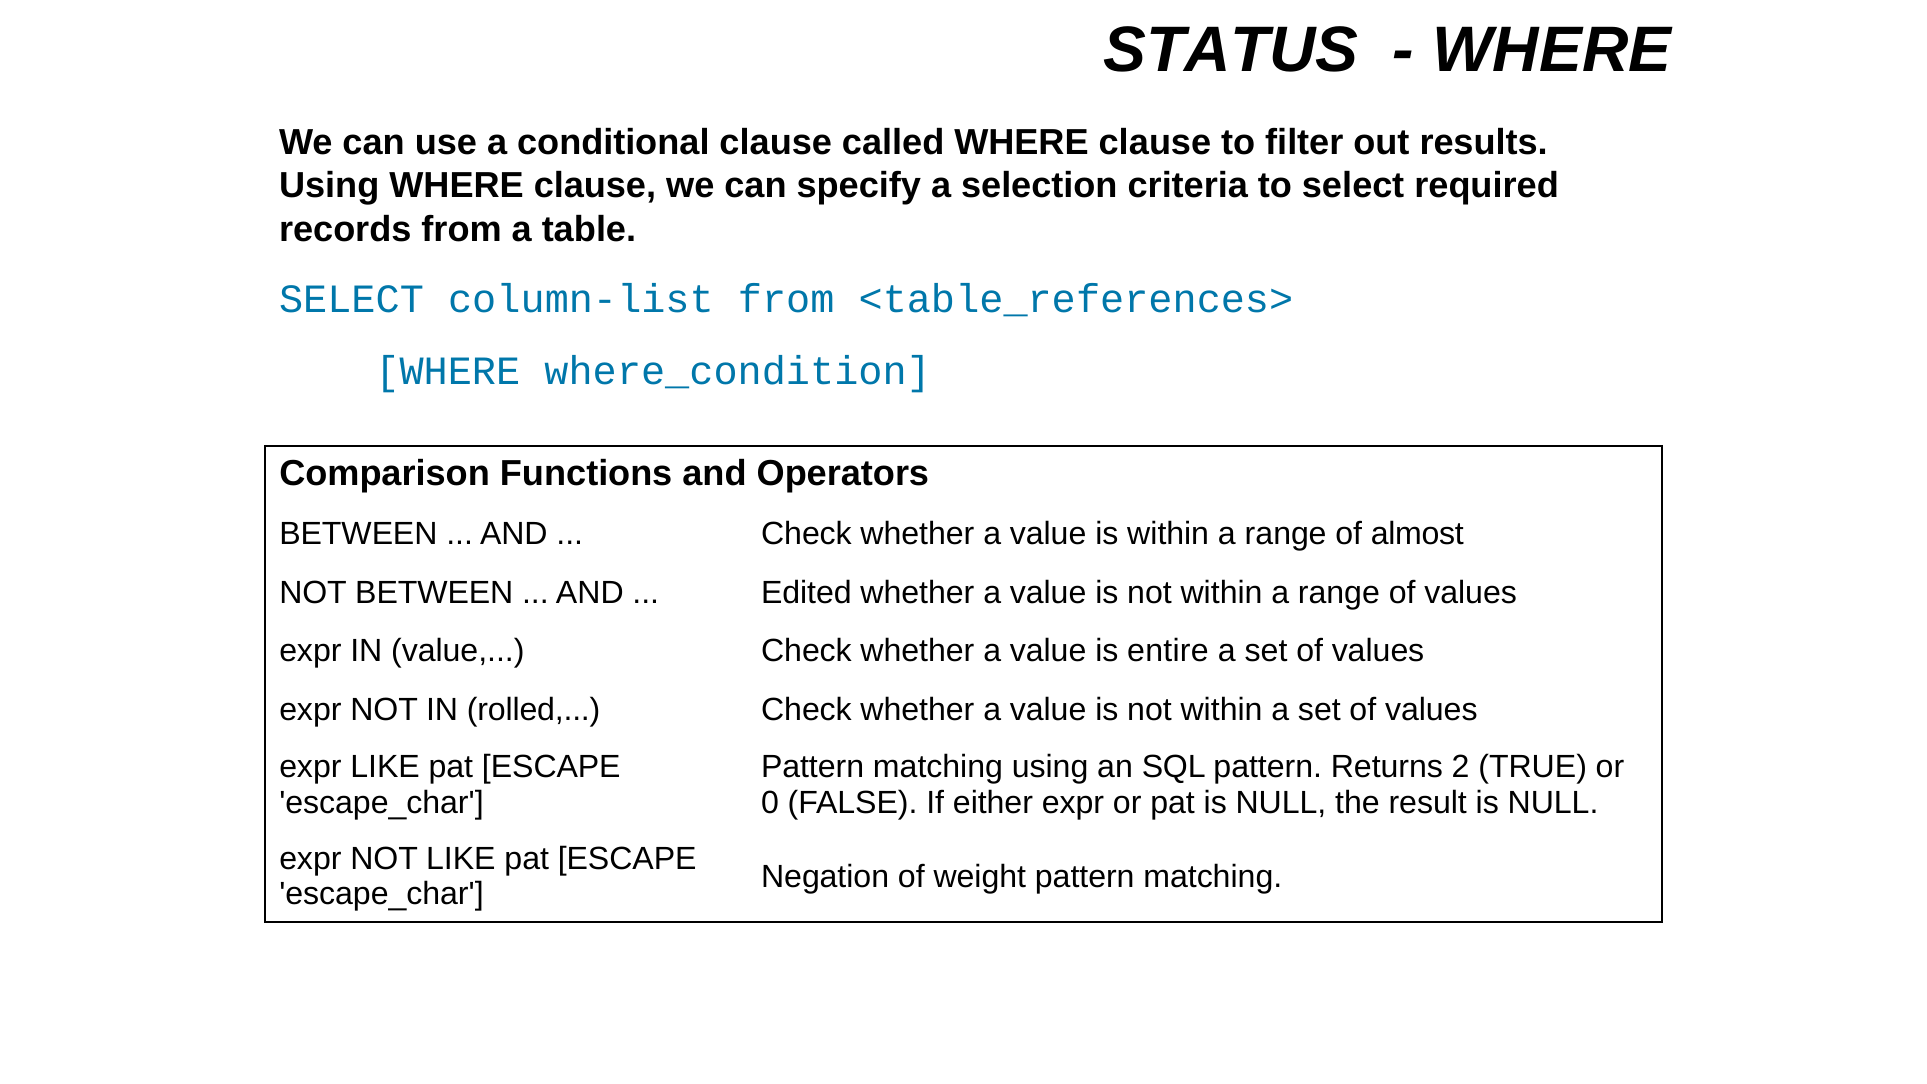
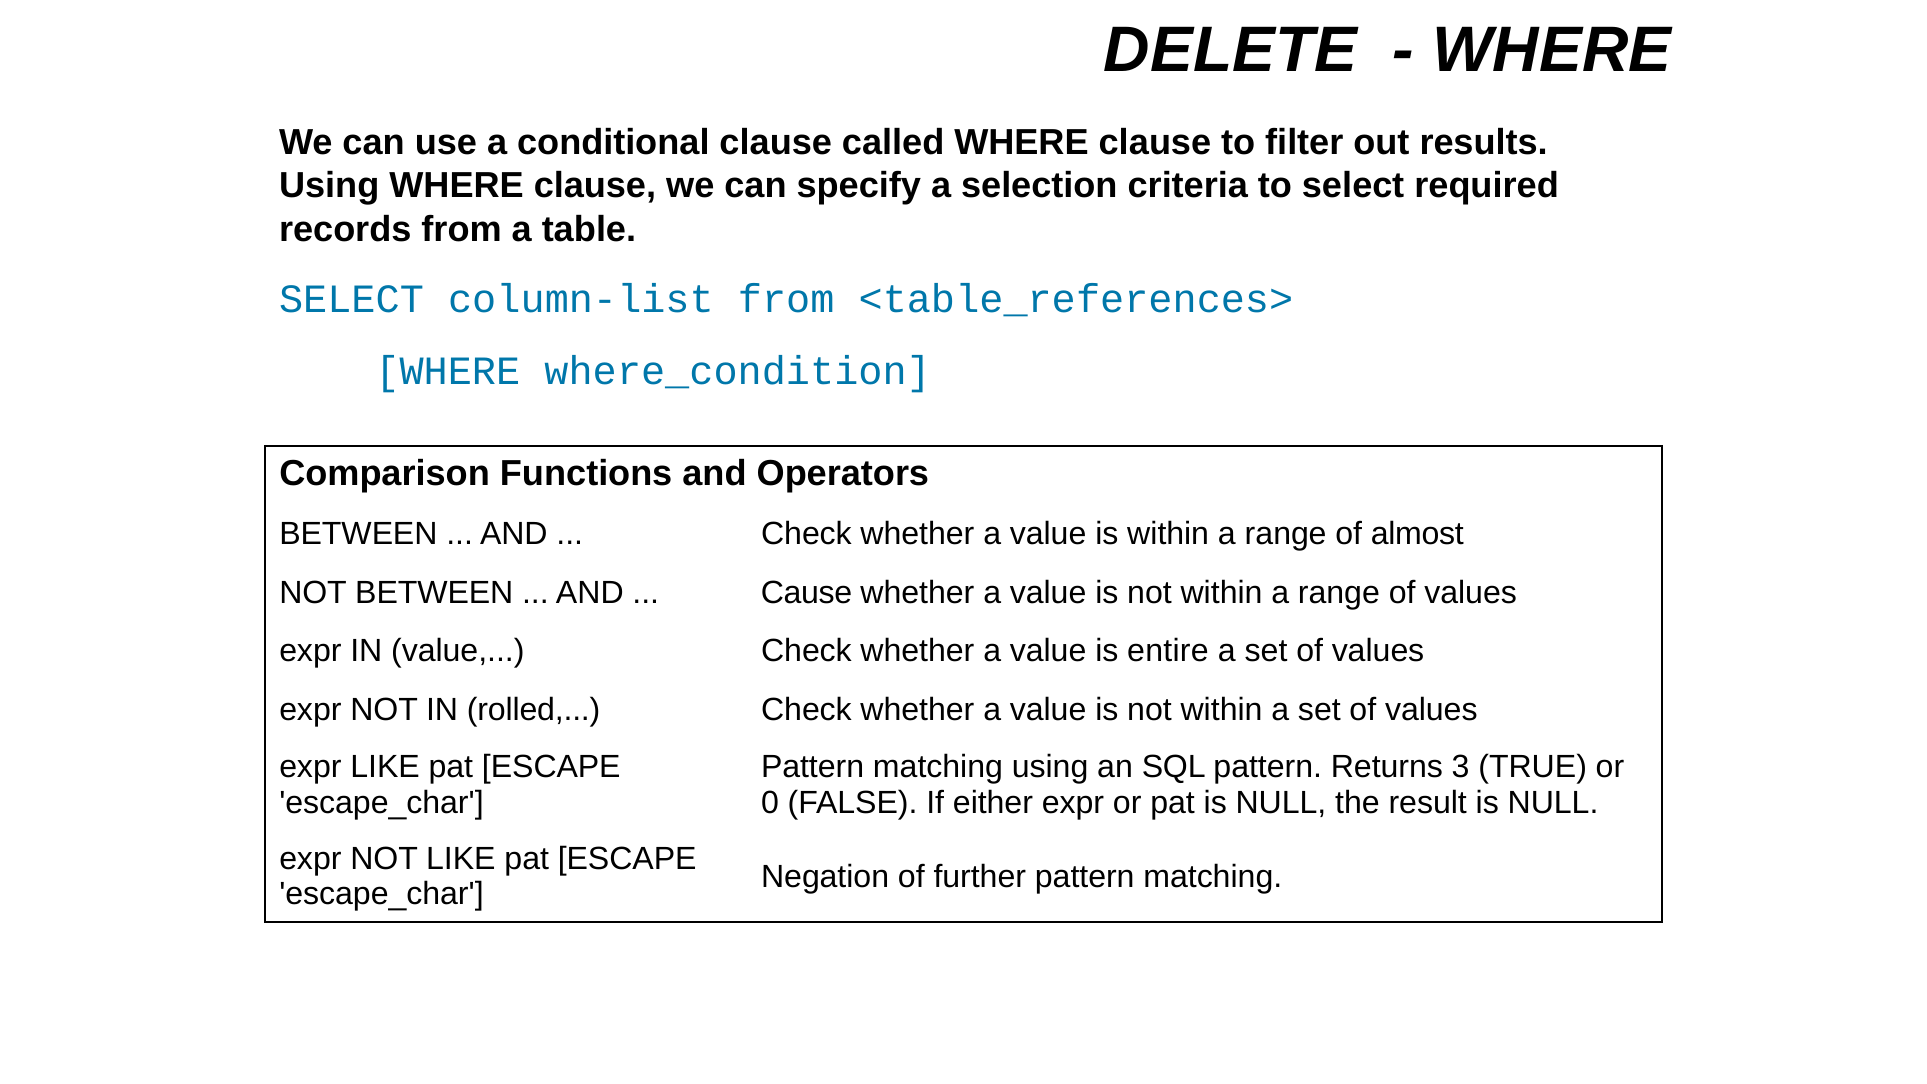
STATUS: STATUS -> DELETE (1231, 50)
Edited: Edited -> Cause (807, 593)
2: 2 -> 3 (1461, 767)
weight: weight -> further (980, 877)
